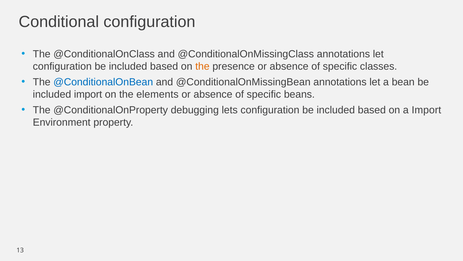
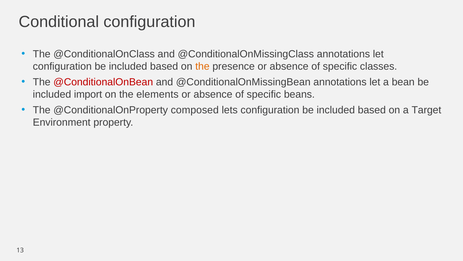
@ConditionalOnBean colour: blue -> red (103, 82)
debugging: debugging -> composed (195, 110)
a Import: Import -> Target (426, 110)
